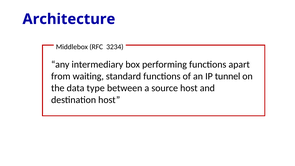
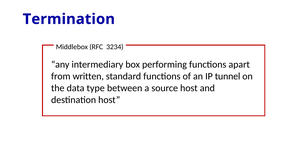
Architecture: Architecture -> Termination (69, 19)
waiting: waiting -> written (88, 76)
